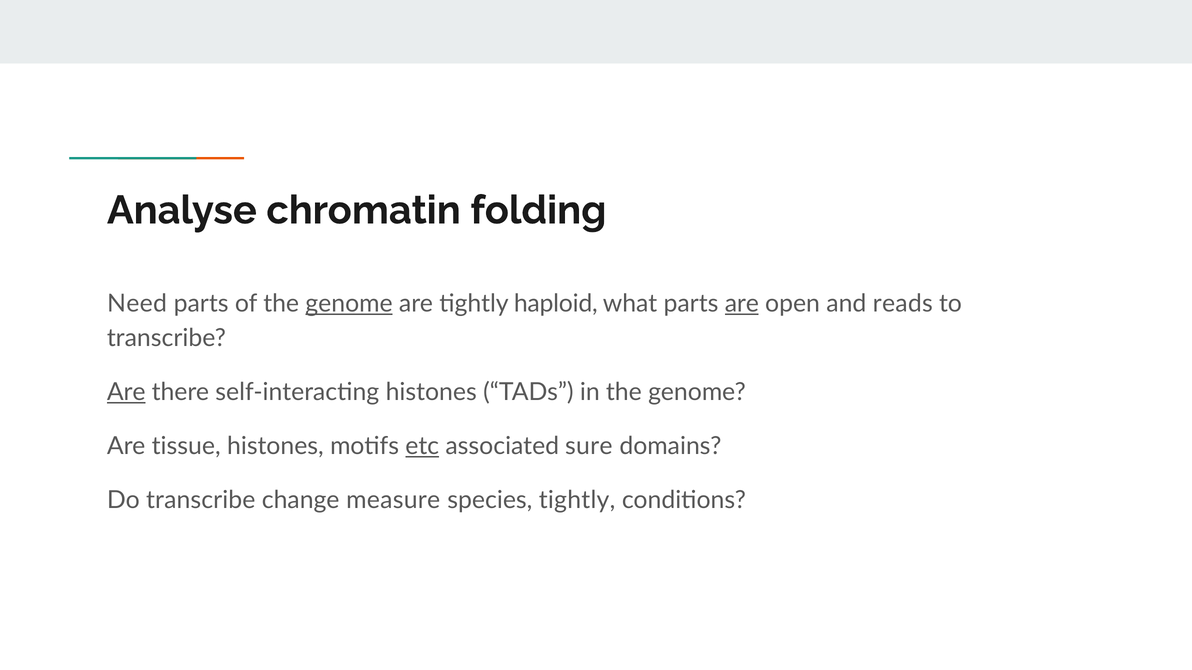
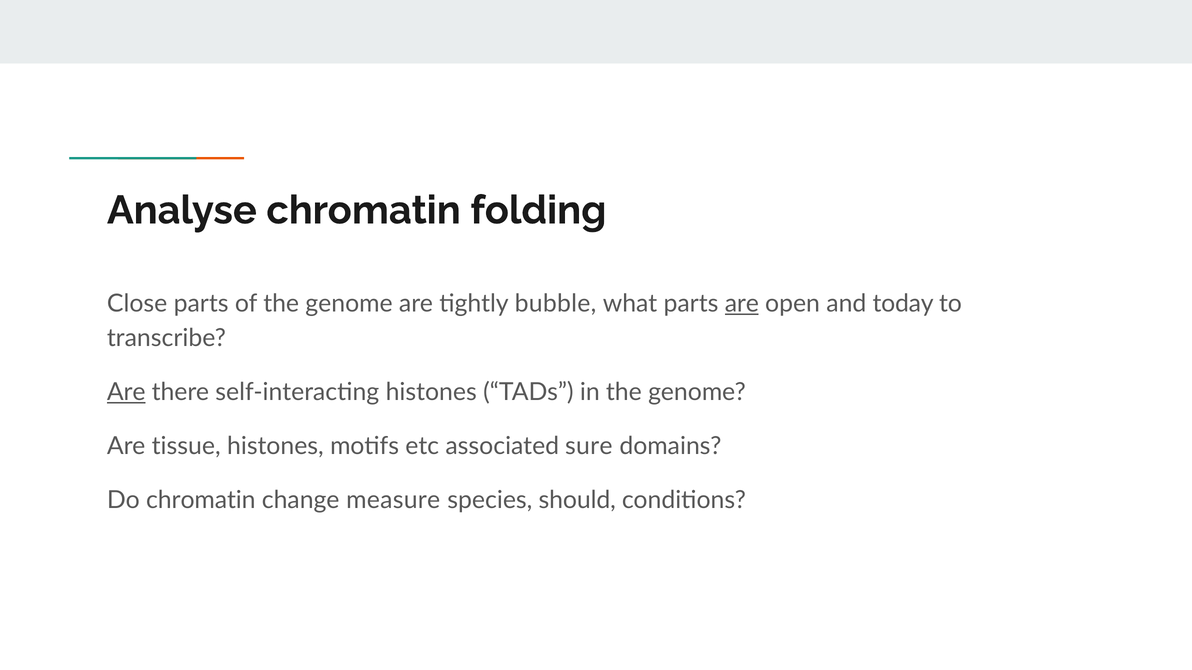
Need: Need -> Close (137, 304)
genome underline: present -> none (349, 304)
haploid: haploid -> bubble (556, 304)
reads: reads -> today (903, 304)
etc underline: present -> none (422, 447)
Do transcribe: transcribe -> chromatin (201, 501)
species tightly: tightly -> should (577, 501)
